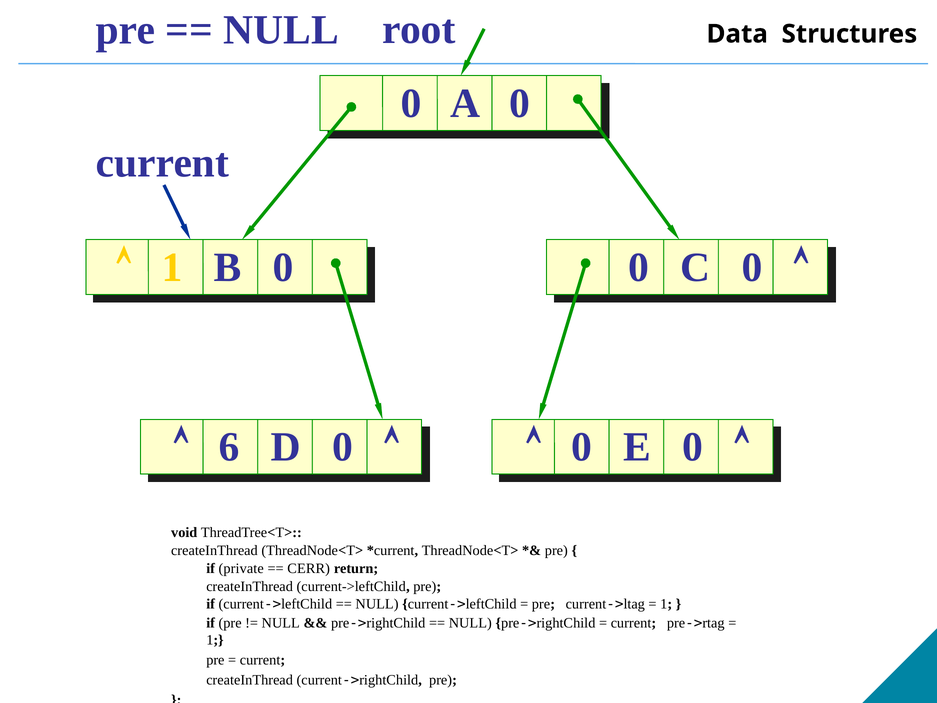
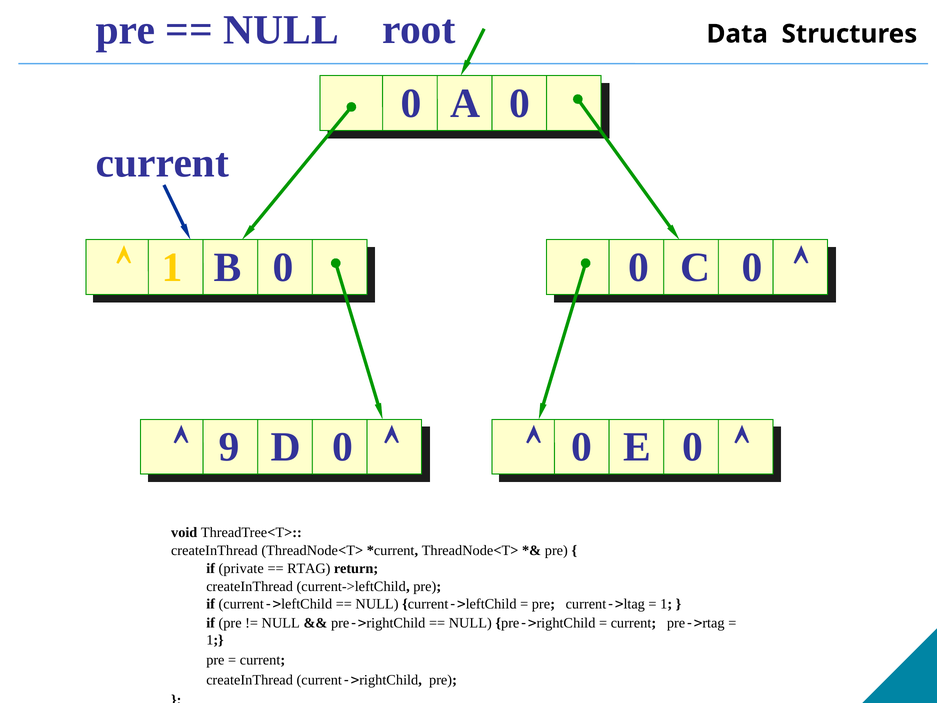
6: 6 -> 9 (229, 447)
CERR: CERR -> RTAG (309, 568)
